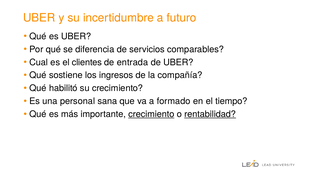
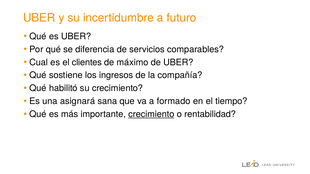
entrada: entrada -> máximo (133, 62)
personal: personal -> asignará (78, 101)
rentabilidad underline: present -> none (210, 114)
